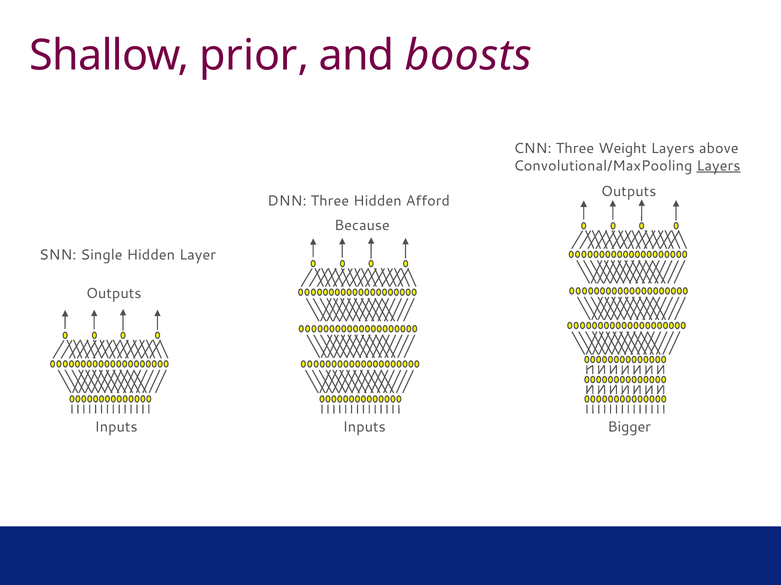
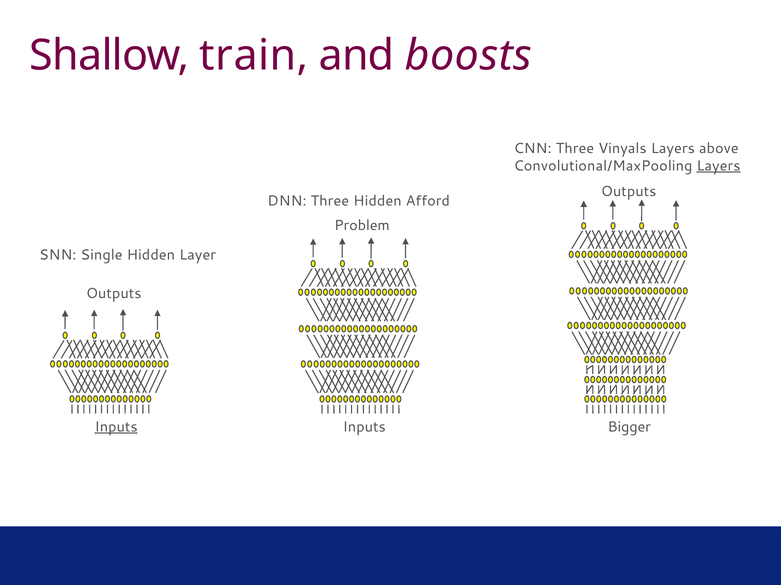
prior: prior -> train (254, 56)
Weight: Weight -> Vinyals (622, 148)
Because: Because -> Problem (362, 226)
Inputs underline: none -> present (116, 427)
